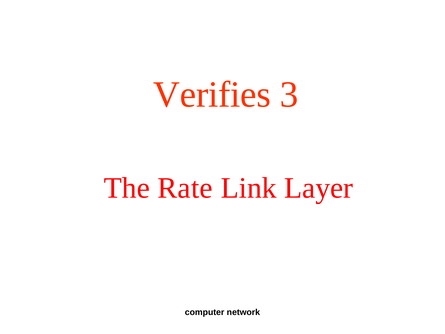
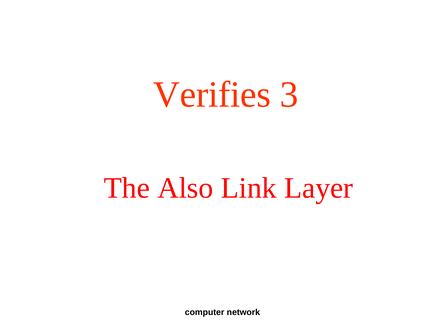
Rate: Rate -> Also (185, 188)
